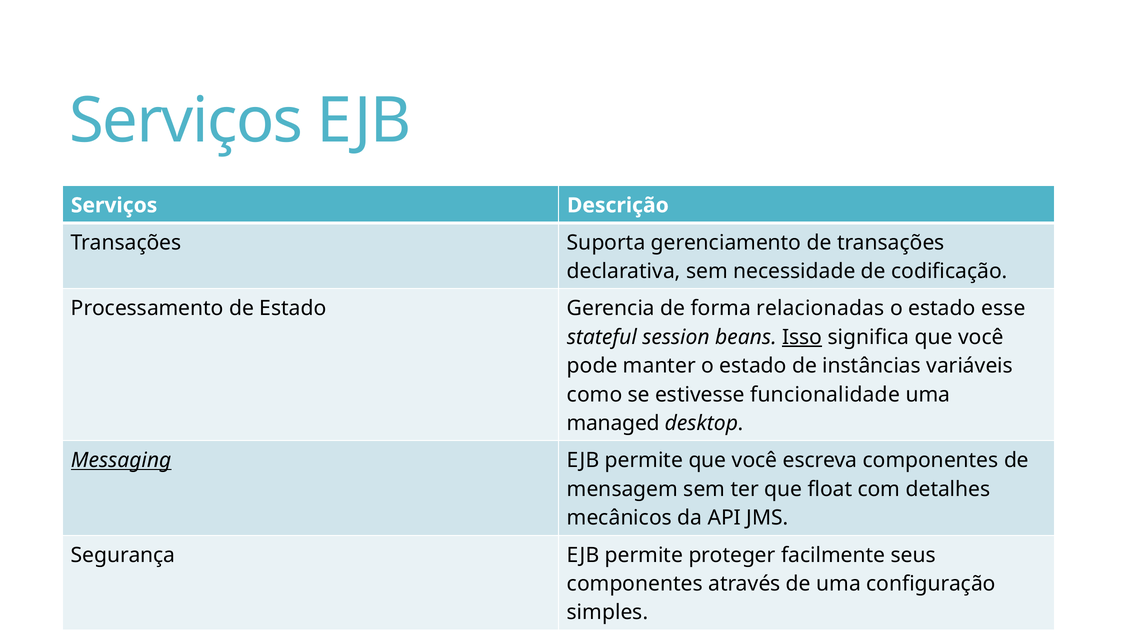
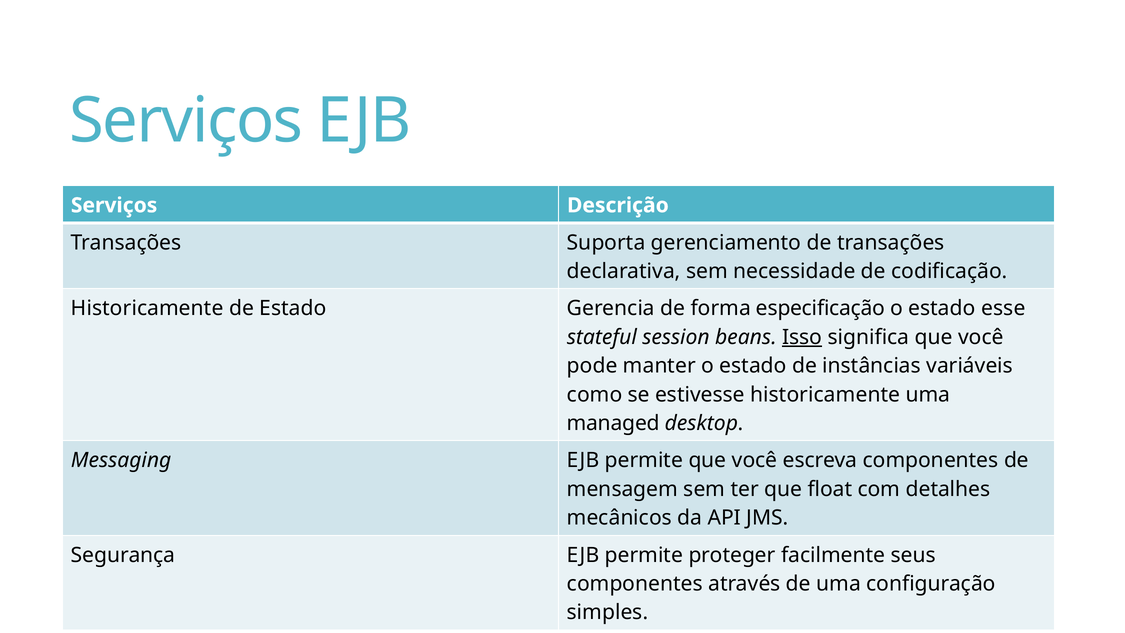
Processamento: Processamento -> Historicamente (147, 308)
relacionadas: relacionadas -> especificação (821, 308)
estivesse funcionalidade: funcionalidade -> historicamente (825, 394)
Messaging underline: present -> none (121, 460)
